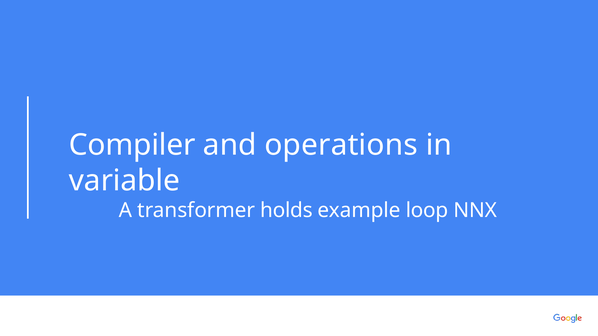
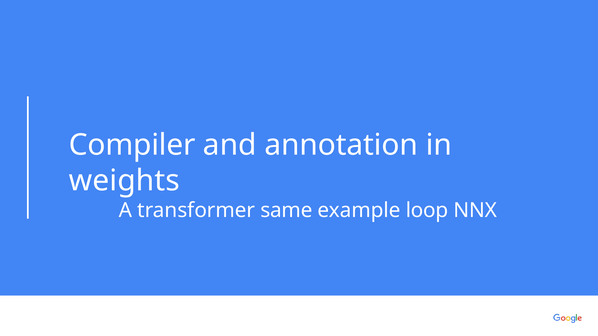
operations: operations -> annotation (341, 145)
variable: variable -> weights (124, 181)
holds: holds -> same (286, 211)
